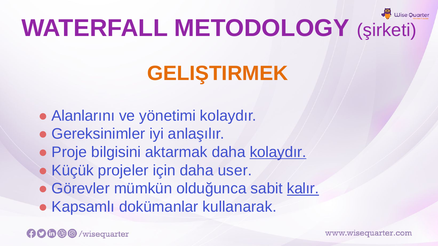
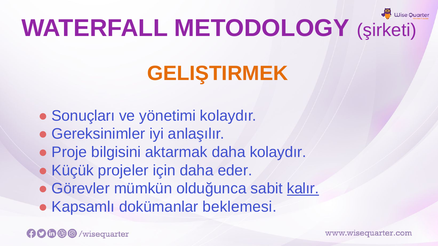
Alanlarını: Alanlarını -> Sonuçları (83, 116)
kolaydır underline: present -> none (278, 152)
user: user -> eder (235, 171)
kullanarak: kullanarak -> beklemesi (240, 207)
